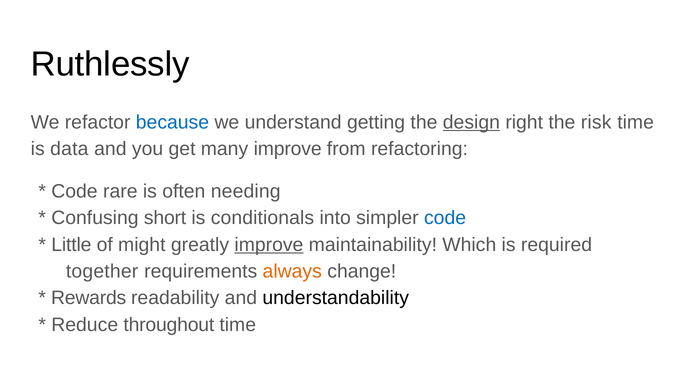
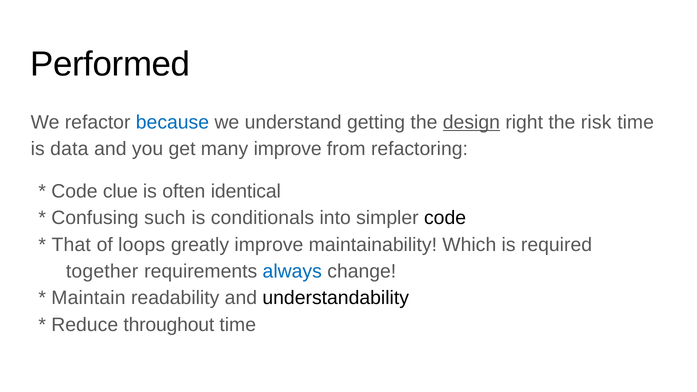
Ruthlessly: Ruthlessly -> Performed (110, 64)
rare: rare -> clue (120, 191)
needing: needing -> identical (246, 191)
short: short -> such (165, 218)
code colour: blue -> black (445, 218)
Little: Little -> That (71, 245)
might: might -> loops (142, 245)
improve underline: present -> none (269, 245)
always colour: orange -> blue (292, 271)
Rewards: Rewards -> Maintain (88, 298)
